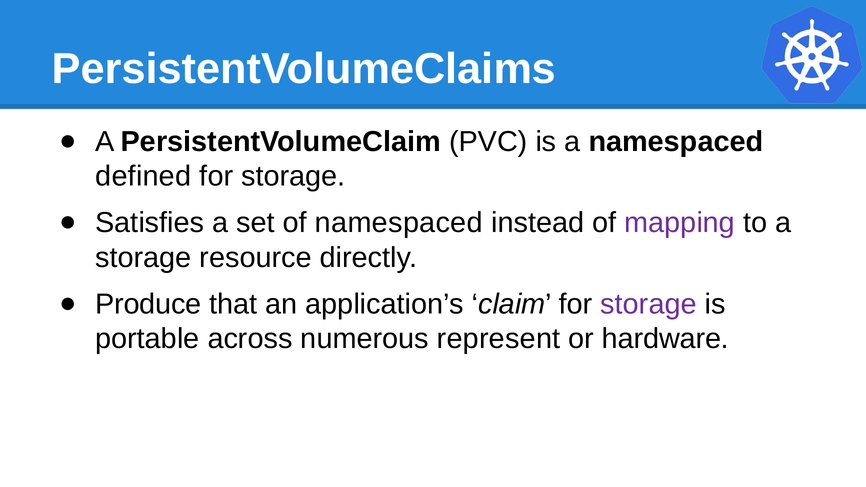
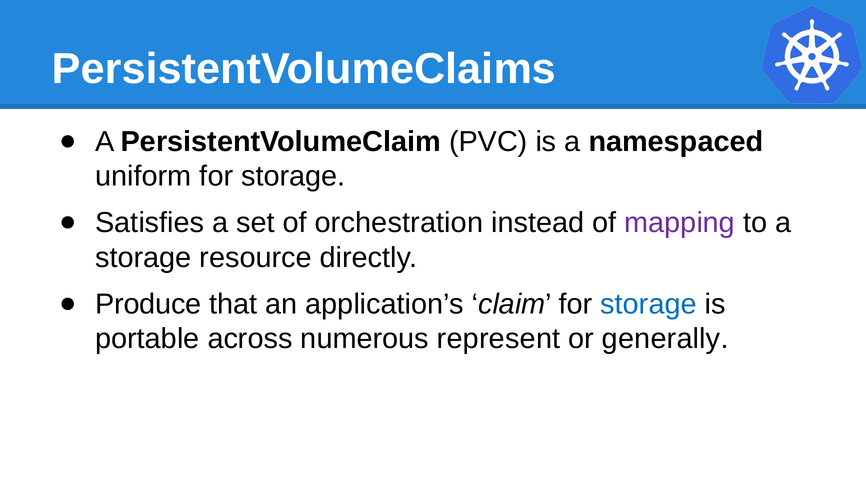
defined: defined -> uniform (143, 176)
of namespaced: namespaced -> orchestration (399, 223)
storage colour: purple -> blue (649, 304)
hardware: hardware -> generally (665, 339)
